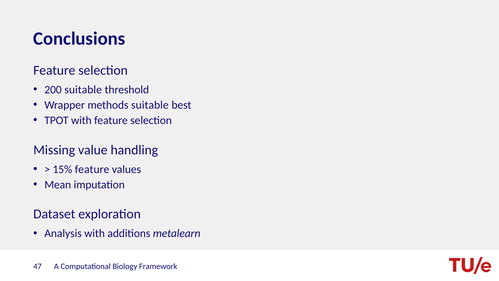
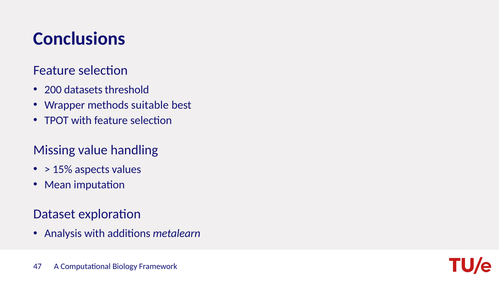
200 suitable: suitable -> datasets (83, 89)
15% feature: feature -> aspects (92, 169)
